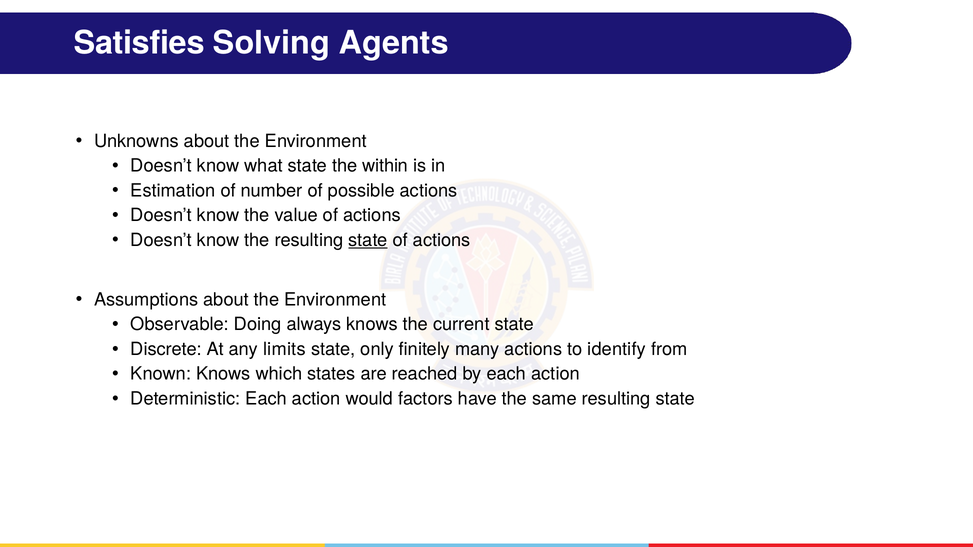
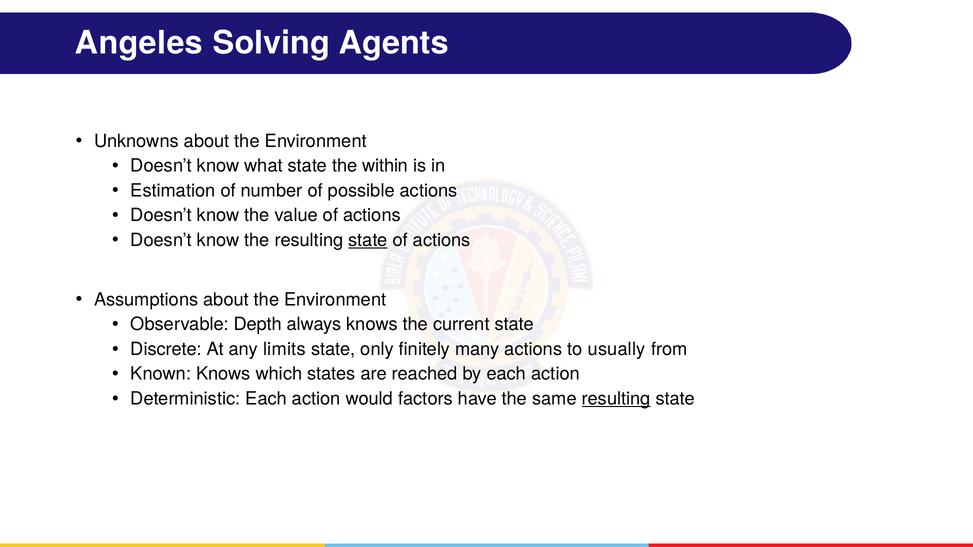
Satisfies: Satisfies -> Angeles (139, 43)
Doing: Doing -> Depth (258, 325)
identify: identify -> usually (617, 349)
resulting underline: none -> present (616, 399)
